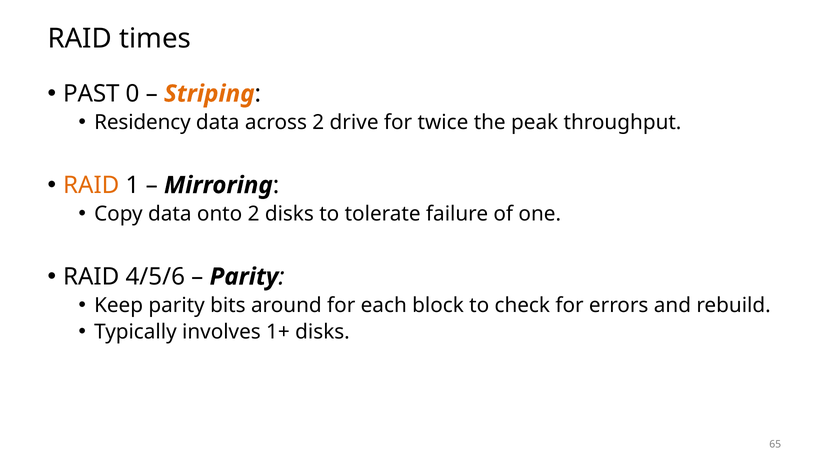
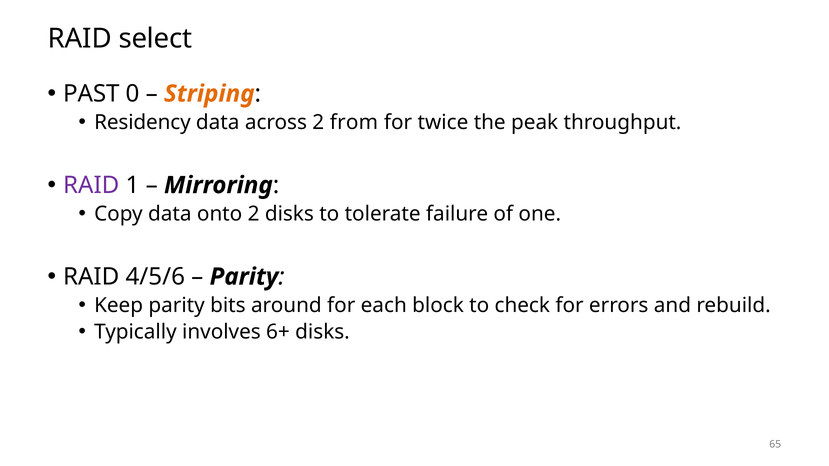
times: times -> select (155, 39)
drive: drive -> from (354, 122)
RAID colour: orange -> purple (91, 185)
1+: 1+ -> 6+ (278, 332)
